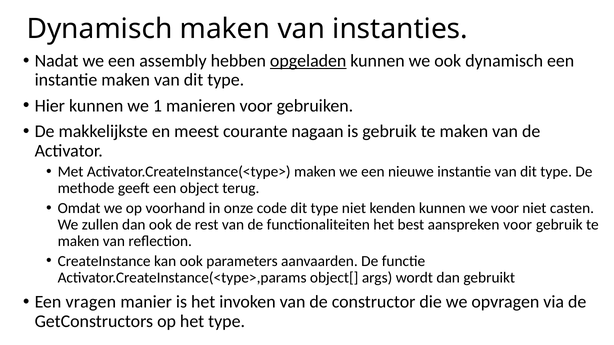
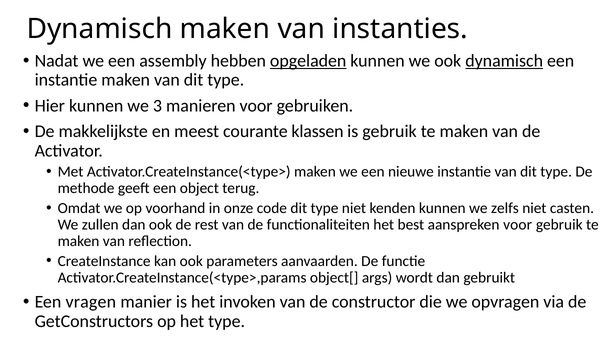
dynamisch underline: none -> present (504, 61)
1: 1 -> 3 (157, 106)
nagaan: nagaan -> klassen (318, 132)
we voor: voor -> zelfs (505, 208)
